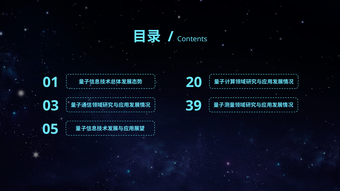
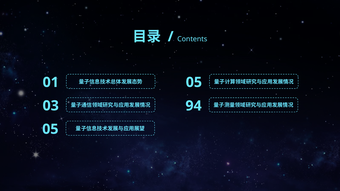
20: 20 -> 05 (194, 82)
39: 39 -> 94 (194, 106)
